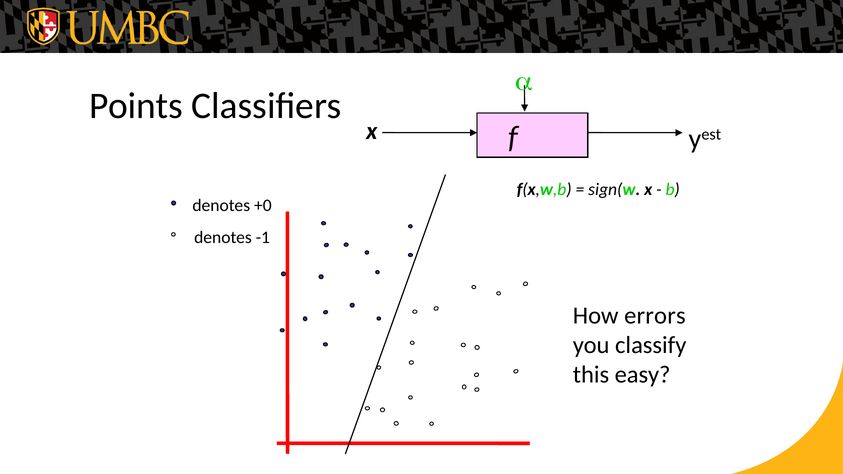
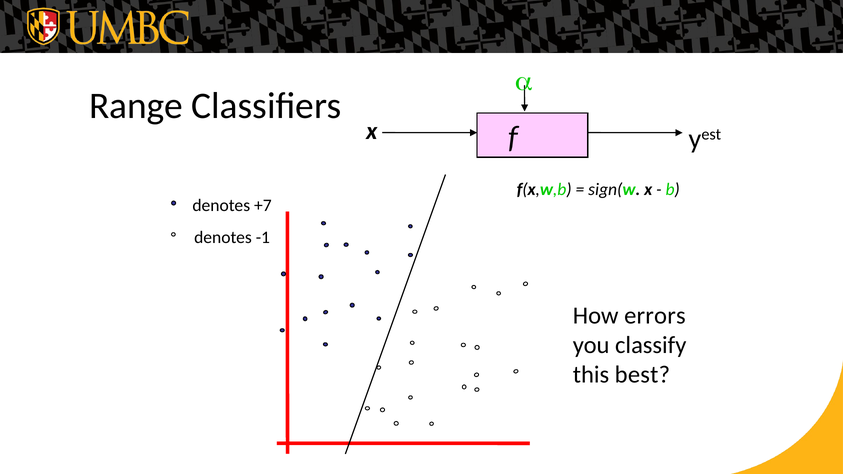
Points: Points -> Range (136, 106)
+0: +0 -> +7 (263, 206)
easy: easy -> best (642, 375)
